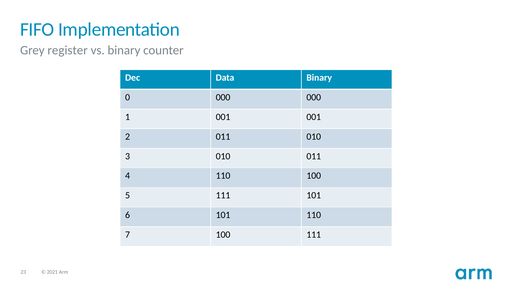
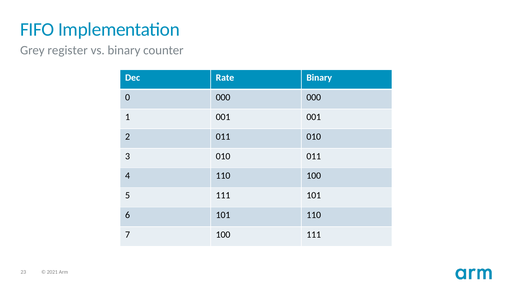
Data: Data -> Rate (225, 78)
